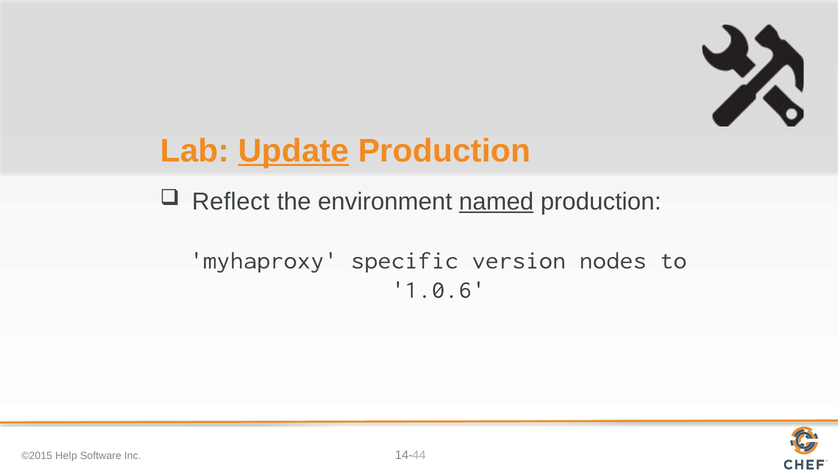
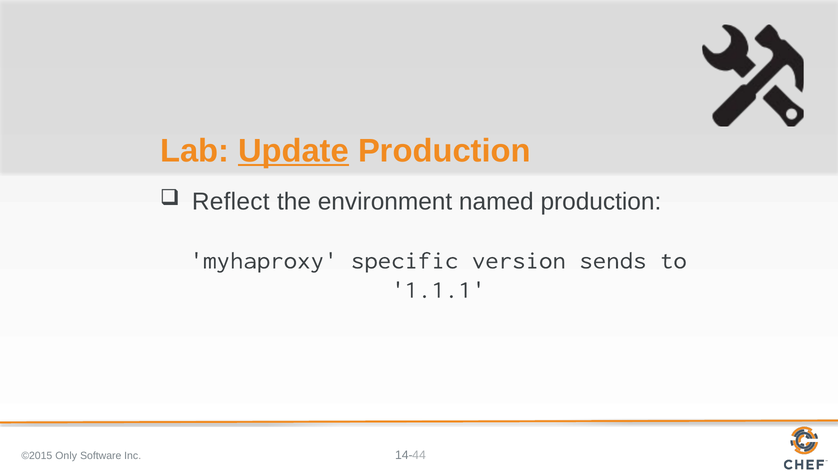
named underline: present -> none (496, 202)
nodes: nodes -> sends (613, 261)
1.0.6: 1.0.6 -> 1.1.1 (438, 290)
Help: Help -> Only (66, 456)
